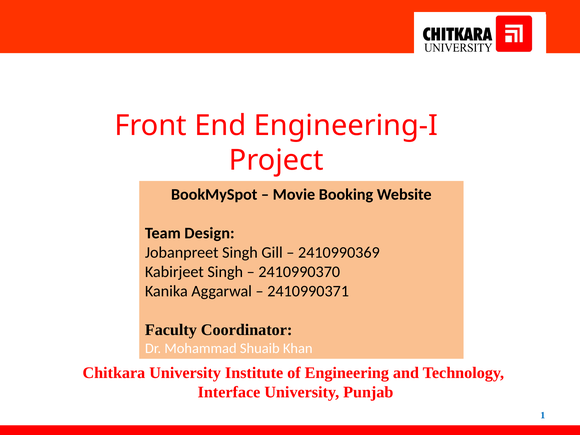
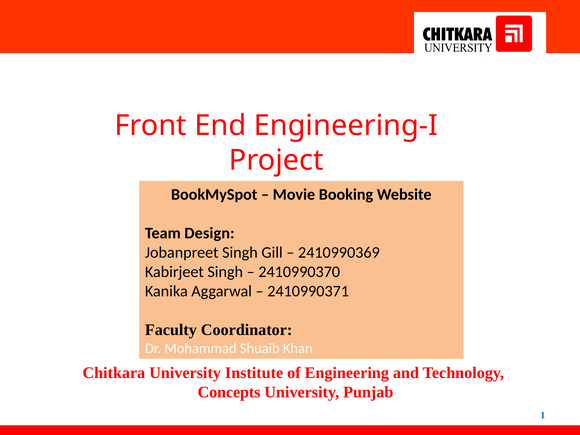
Interface: Interface -> Concepts (229, 392)
